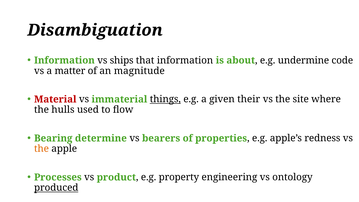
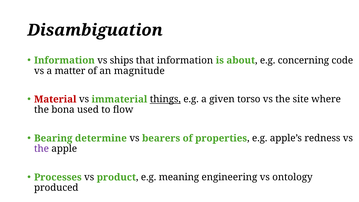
undermine: undermine -> concerning (303, 60)
their: their -> torso (249, 99)
hulls: hulls -> bona (63, 110)
the colour: orange -> purple (41, 149)
property: property -> meaning (179, 177)
produced underline: present -> none (56, 188)
